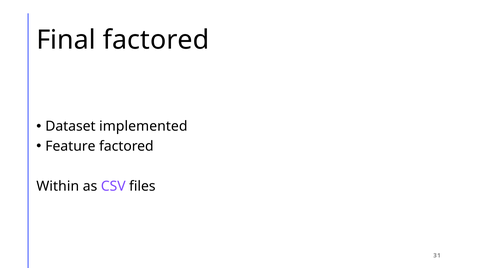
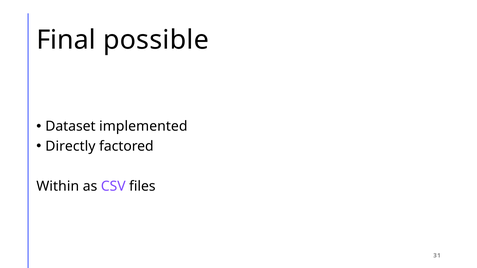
Final factored: factored -> possible (156, 40)
Feature: Feature -> Directly (70, 146)
